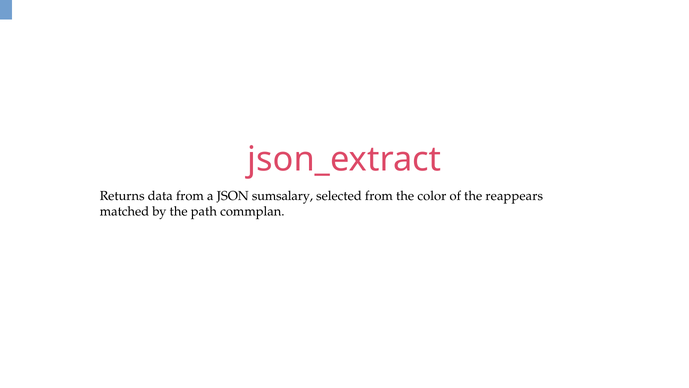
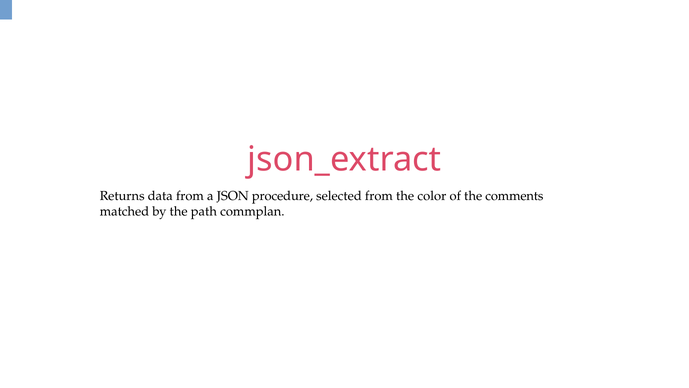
sumsalary: sumsalary -> procedure (282, 196)
reappears: reappears -> comments (514, 196)
